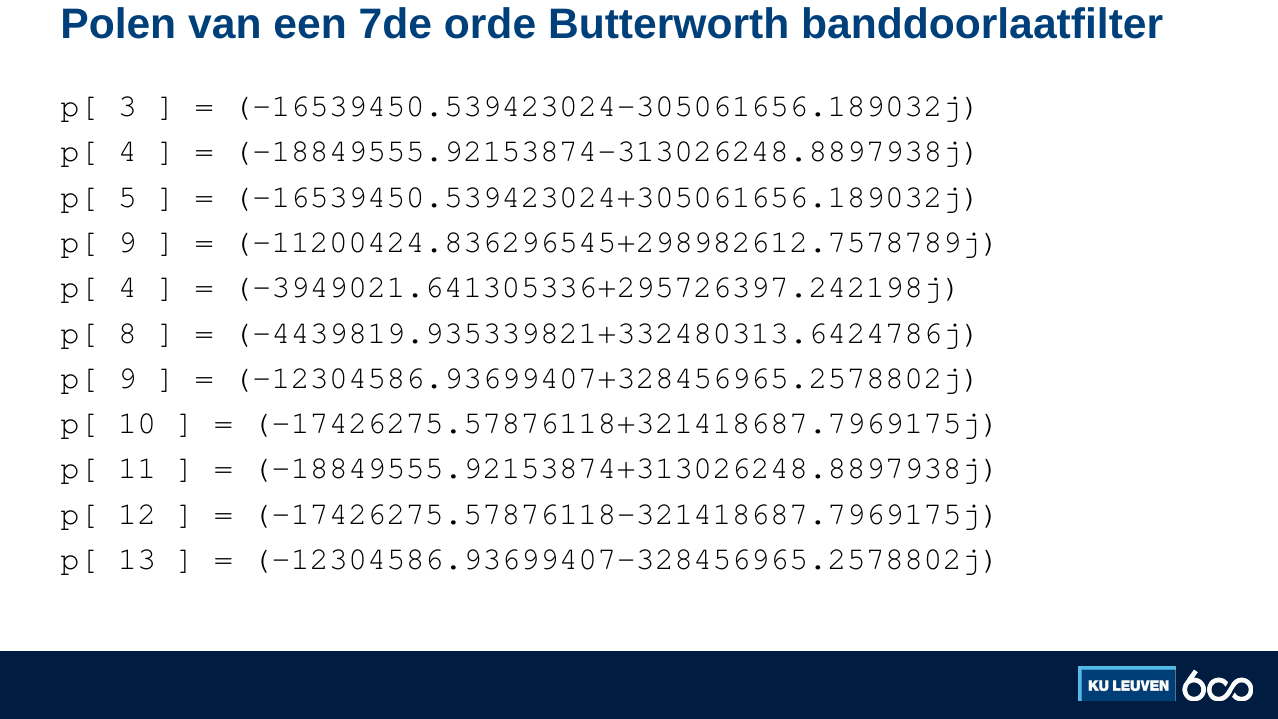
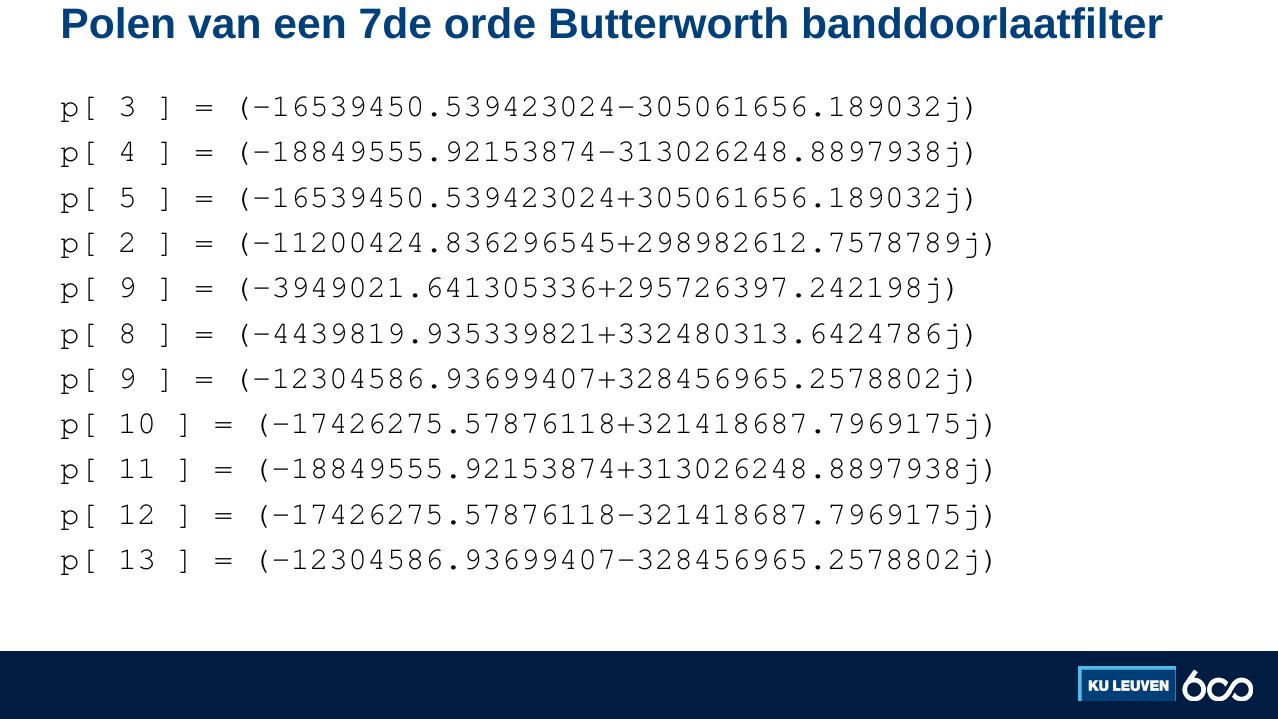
9: 9 -> 2 (127, 242)
4: 4 -> 9 (127, 287)
